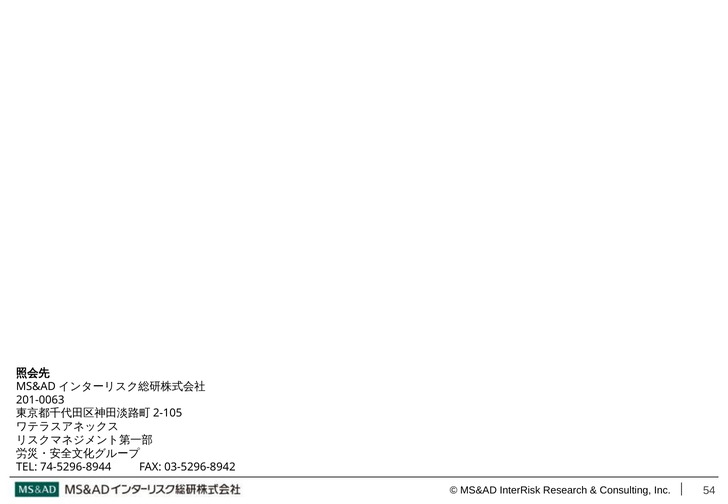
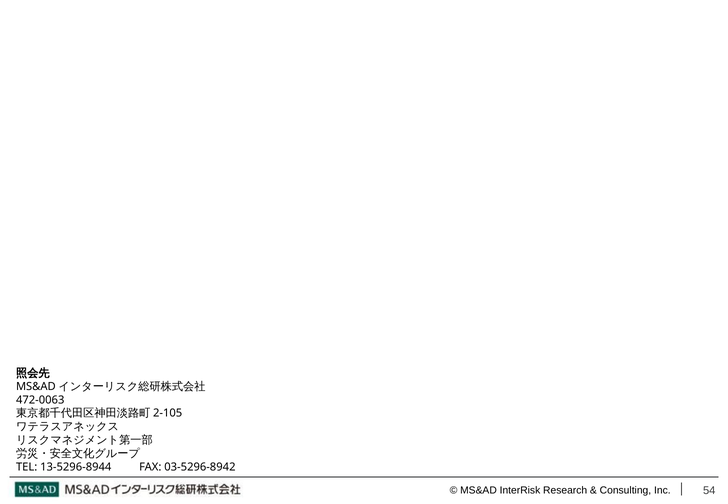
201-0063: 201-0063 -> 472-0063 (40, 400)
74-5296-8944: 74-5296-8944 -> 13-5296-8944 (76, 467)
